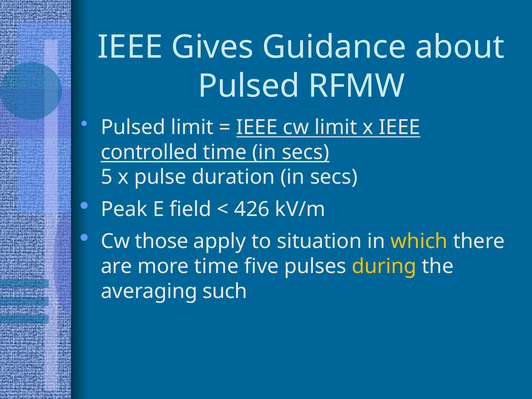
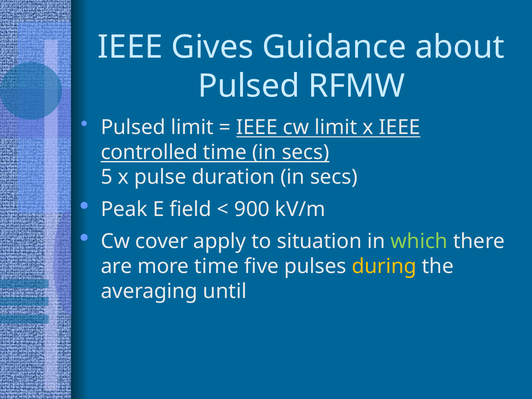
426: 426 -> 900 (252, 209)
those: those -> cover (162, 241)
which colour: yellow -> light green (419, 241)
such: such -> until (225, 291)
